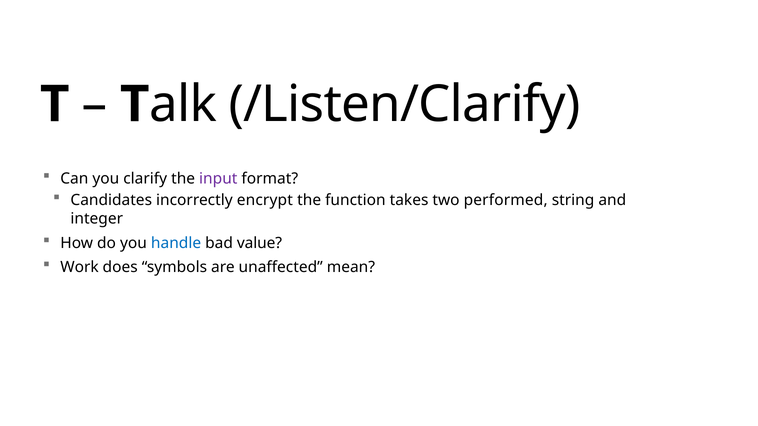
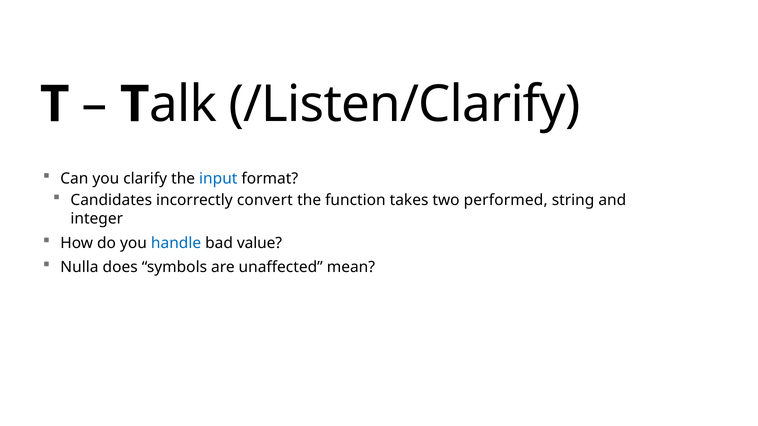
input colour: purple -> blue (218, 179)
encrypt: encrypt -> convert (265, 200)
Work: Work -> Nulla (79, 268)
